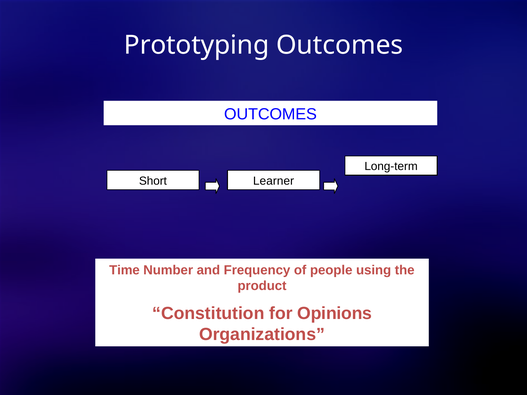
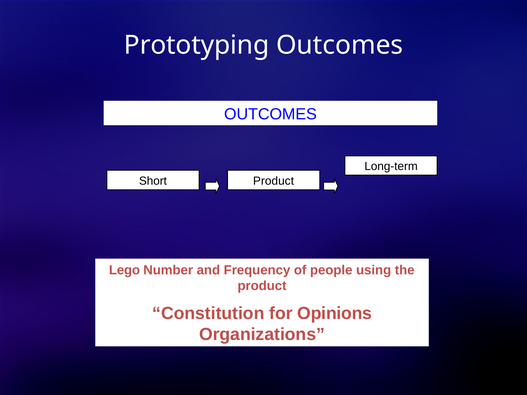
Short Learner: Learner -> Product (274, 181)
Time: Time -> Lego (124, 270)
